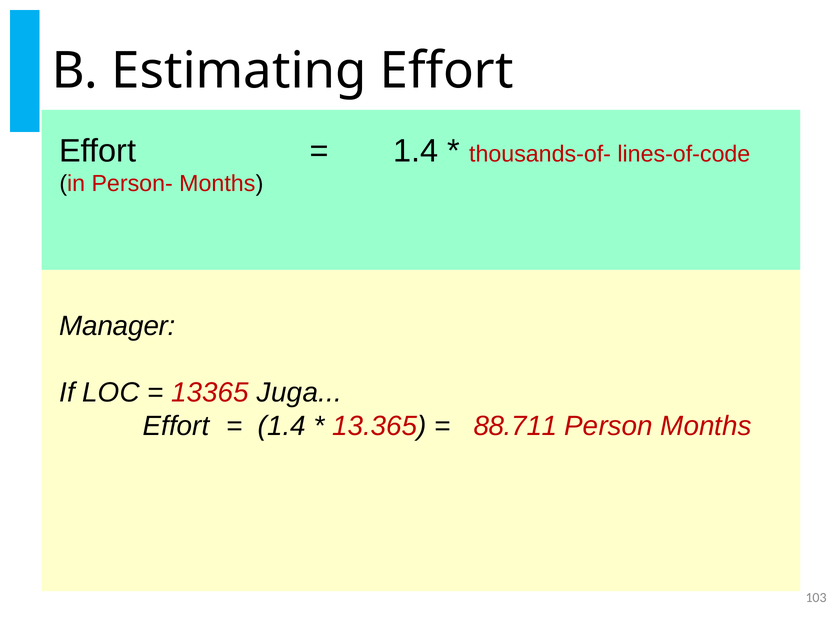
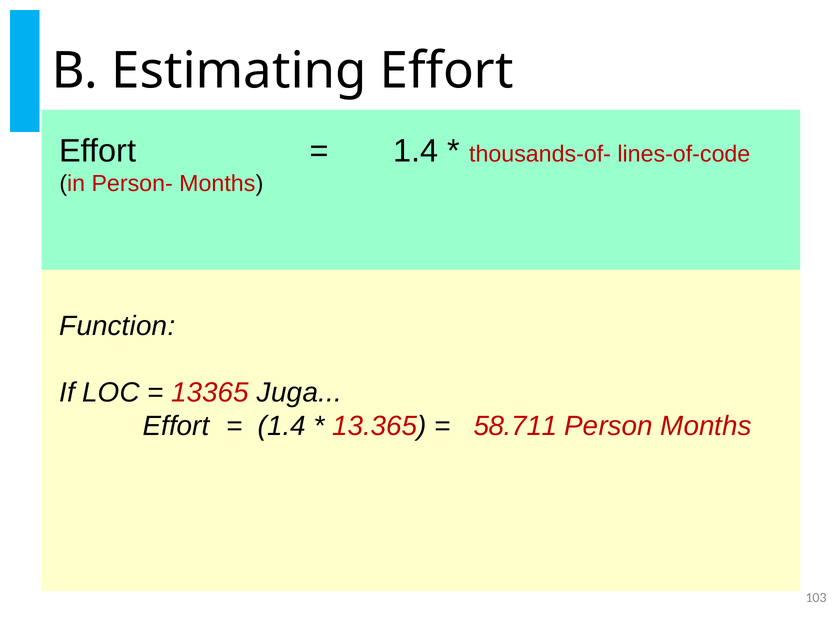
Manager: Manager -> Function (117, 326)
88.711: 88.711 -> 58.711 (515, 426)
